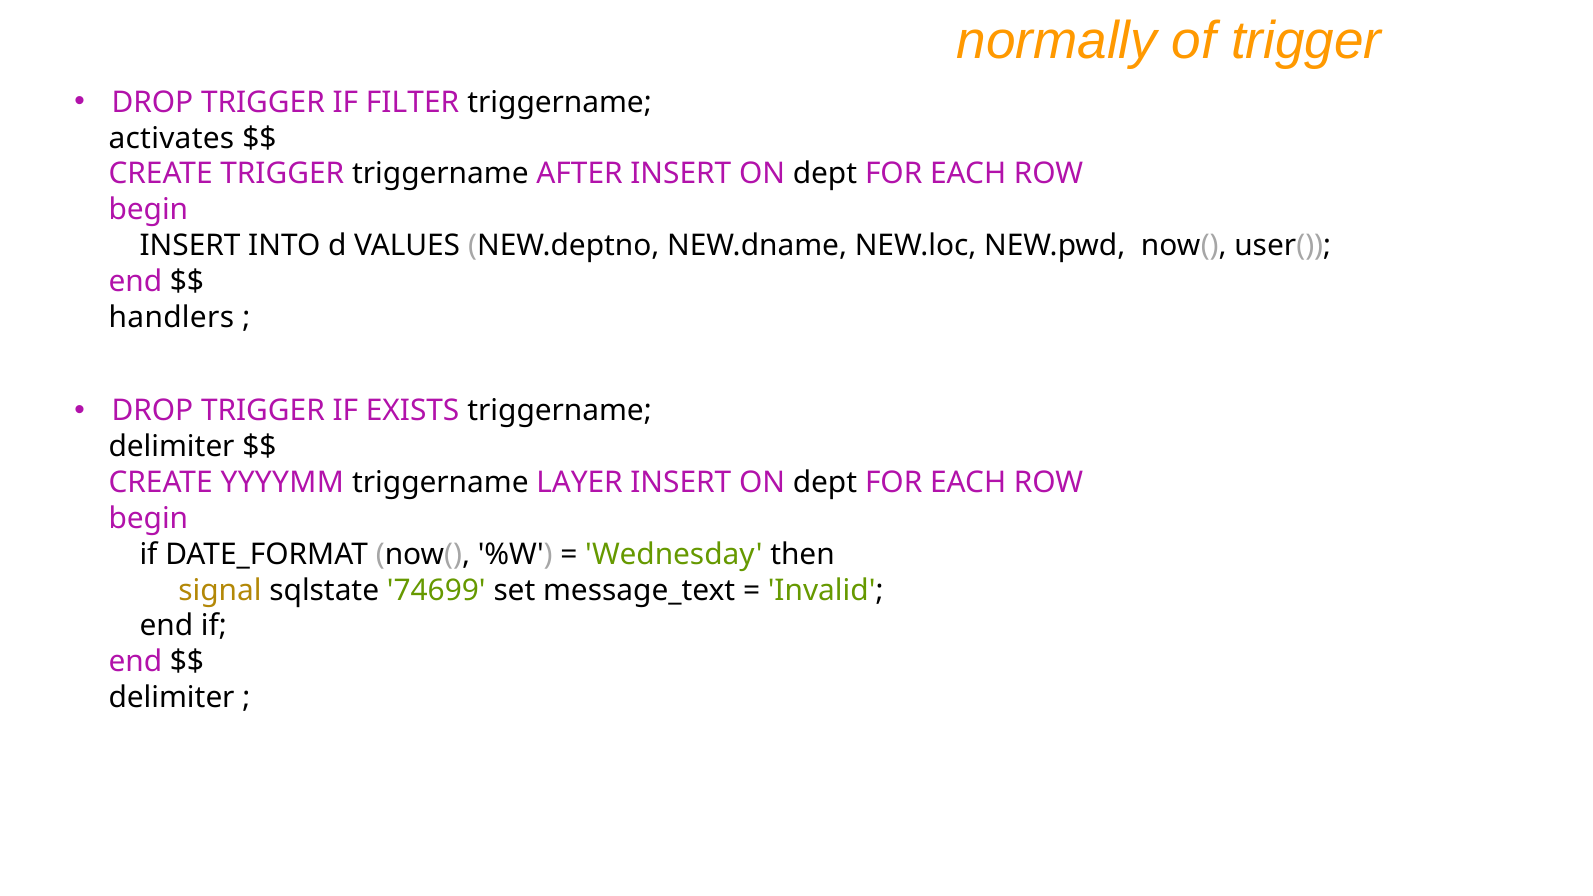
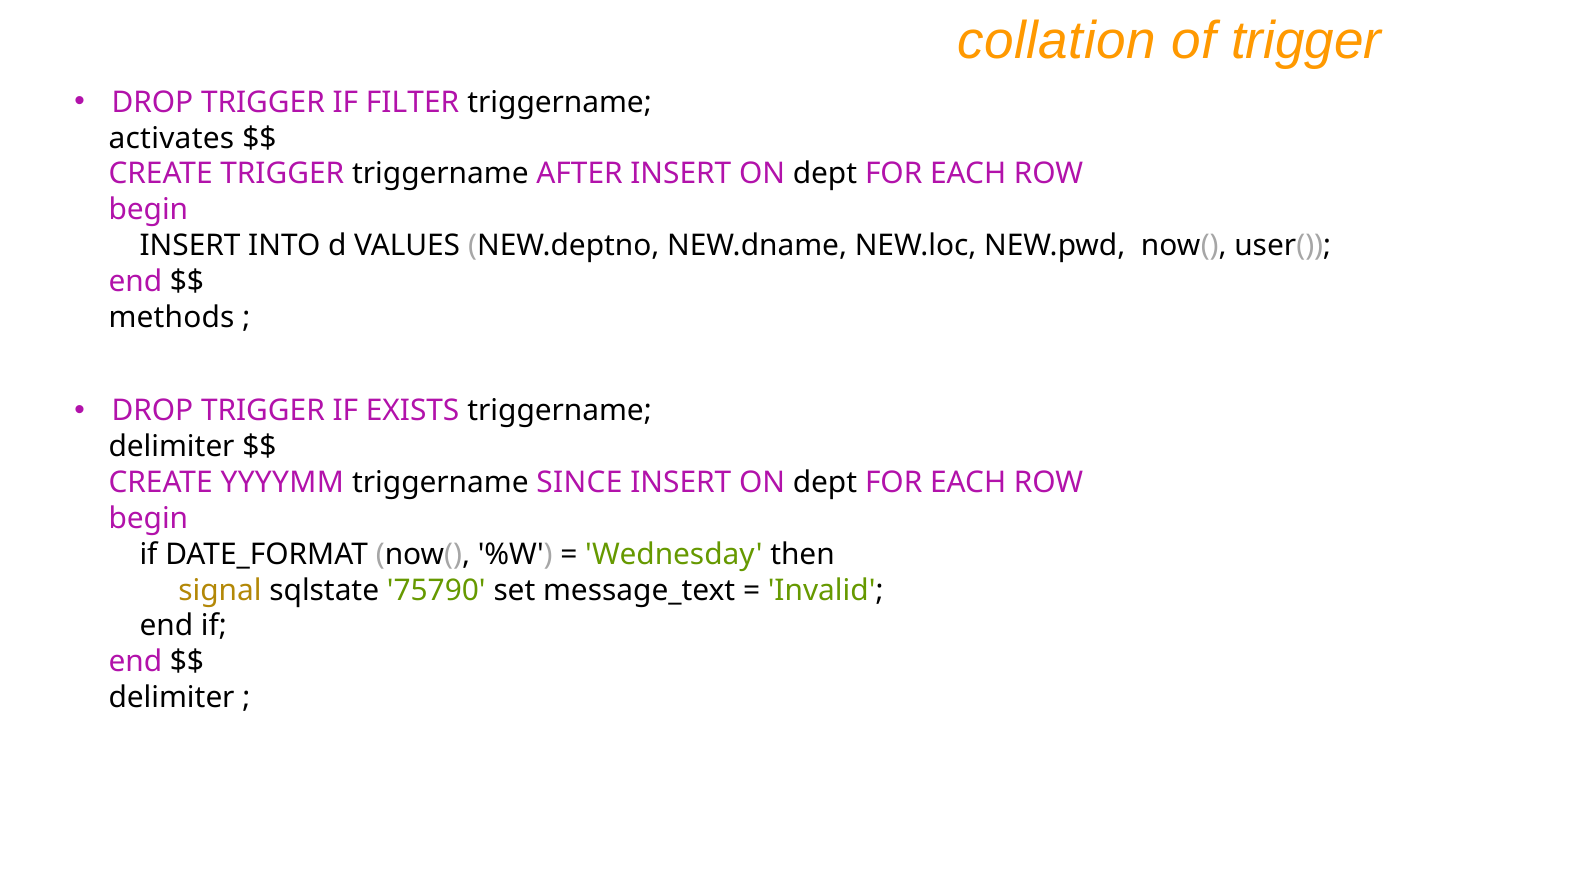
normally: normally -> collation (1057, 41)
handlers: handlers -> methods (171, 317)
LAYER: LAYER -> SINCE (579, 483)
74699: 74699 -> 75790 (436, 590)
